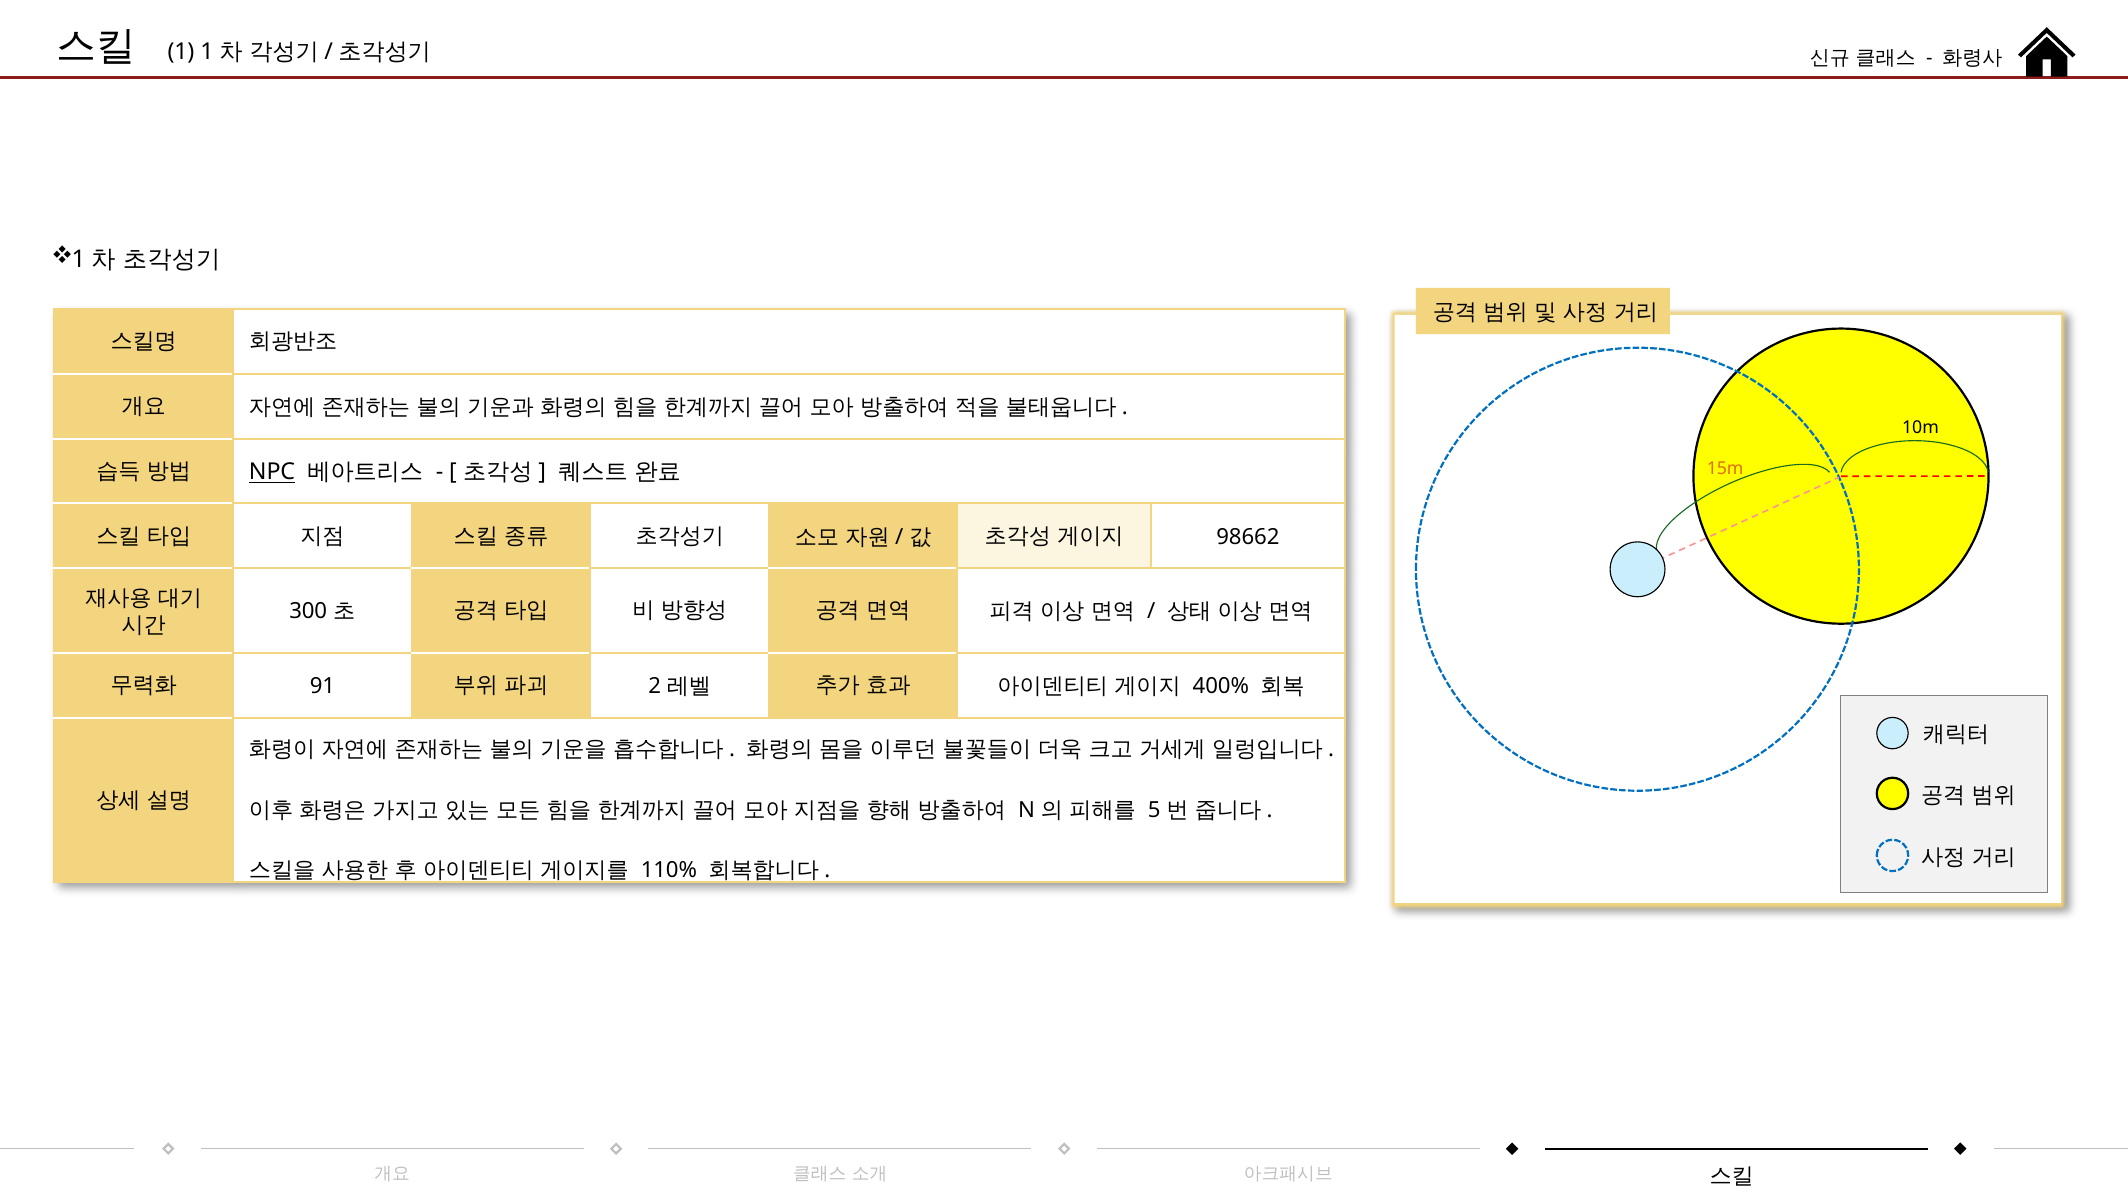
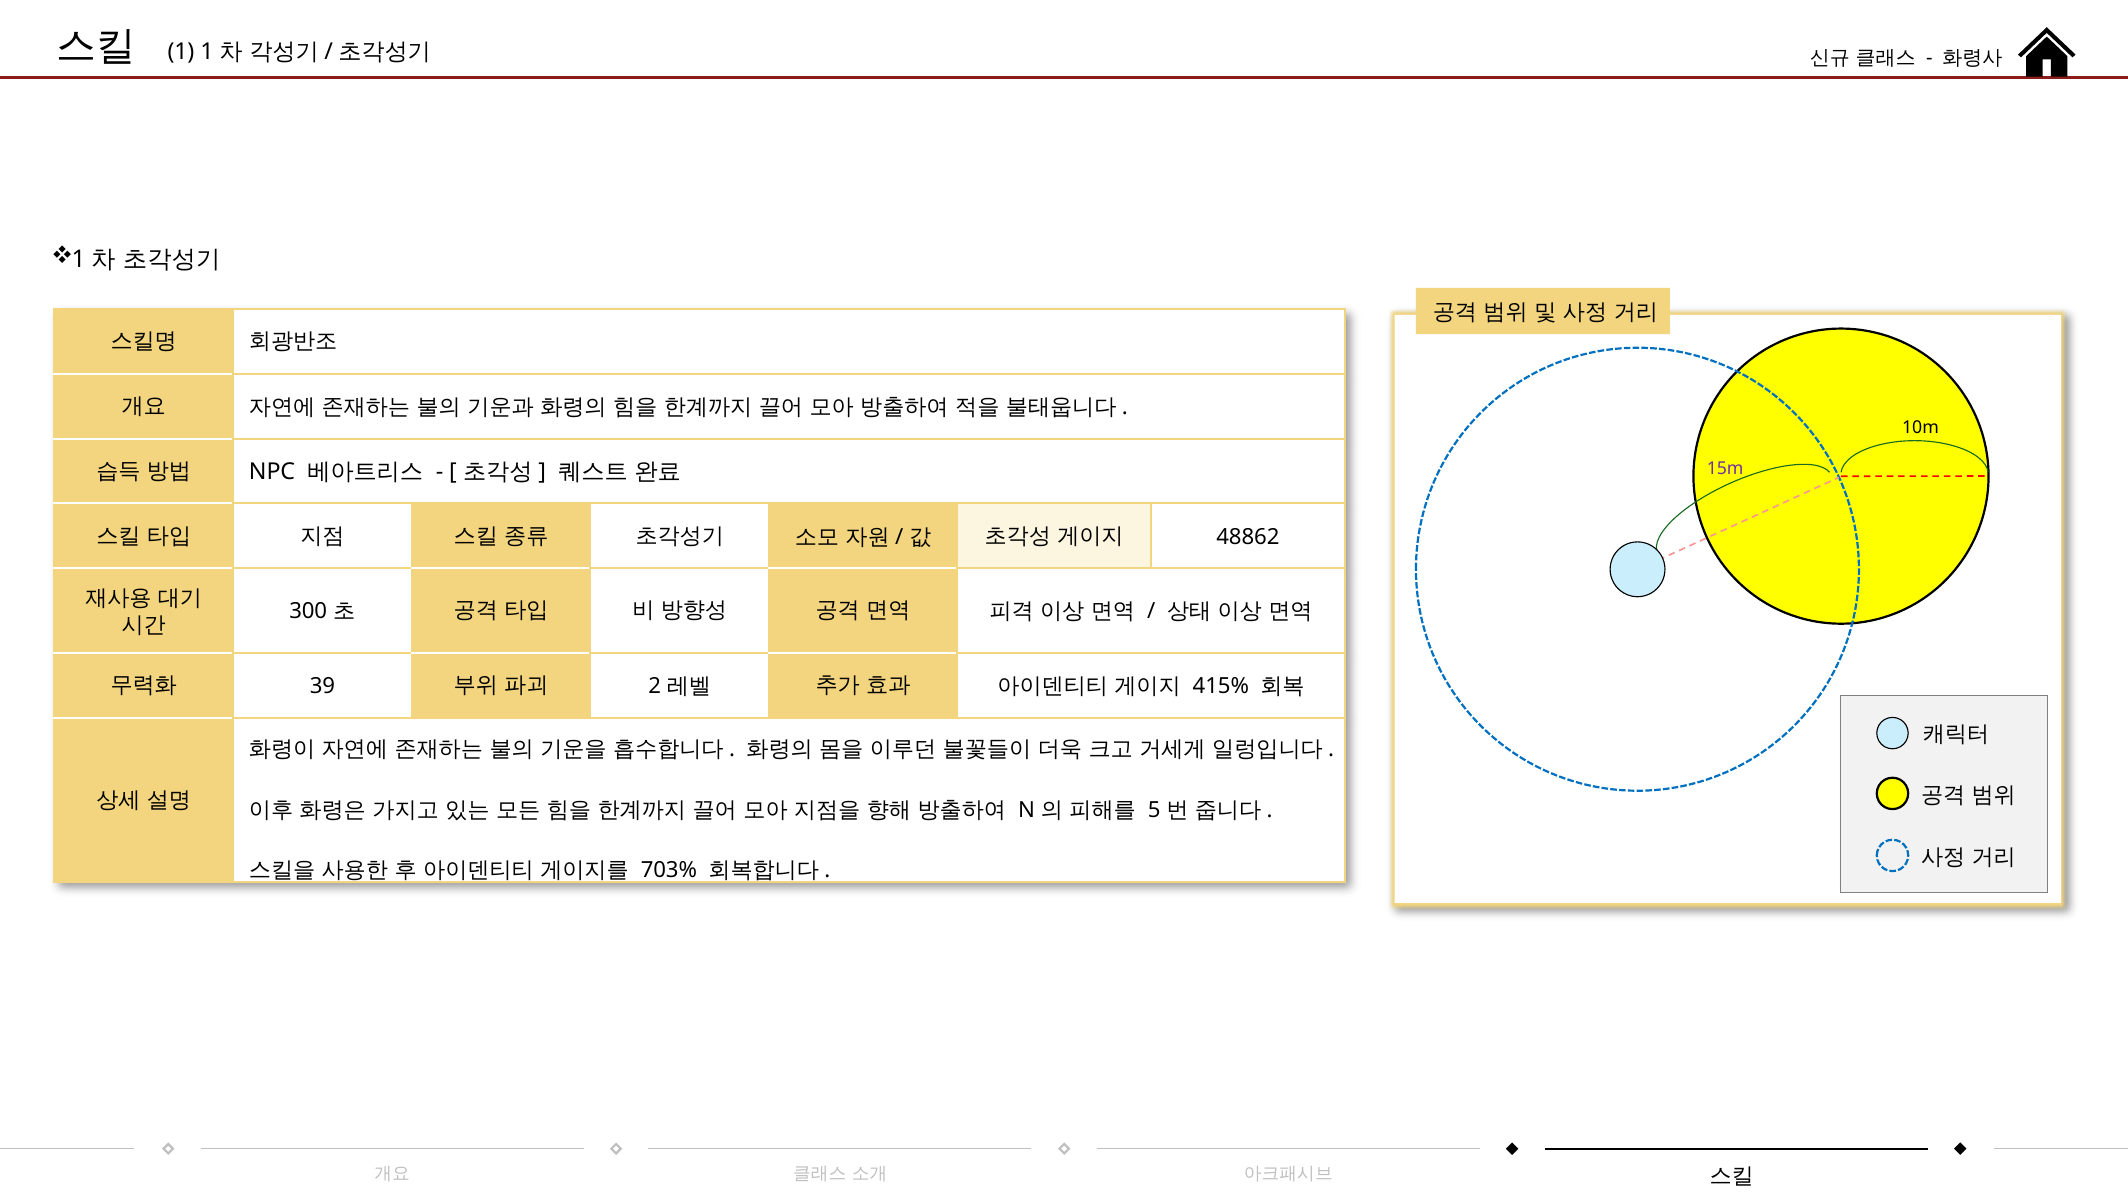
NPC underline: present -> none (272, 472)
15m colour: orange -> purple (1725, 469)
98662: 98662 -> 48862 (1248, 537)
91: 91 -> 39 (322, 686)
400%: 400% -> 415% (1221, 686)
110%: 110% -> 703% (669, 870)
